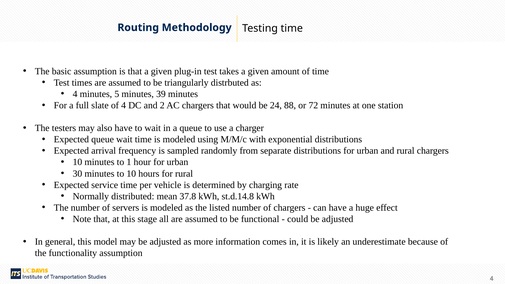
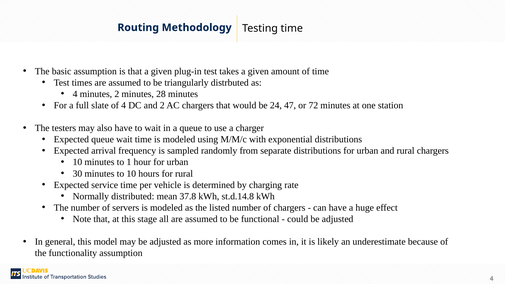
minutes 5: 5 -> 2 (117, 94)
39: 39 -> 28 (161, 94)
88: 88 -> 47 (290, 105)
